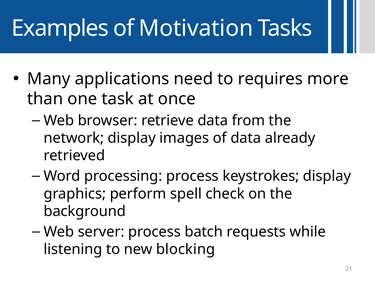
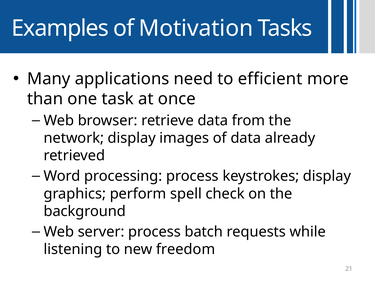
requires: requires -> efficient (270, 79)
blocking: blocking -> freedom (186, 249)
